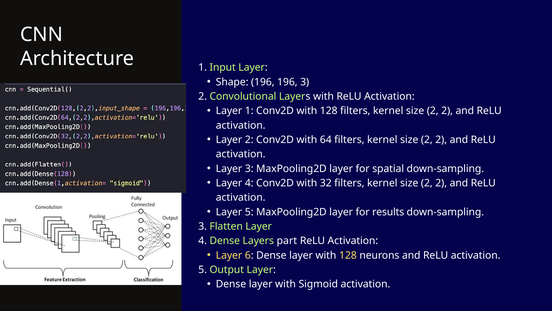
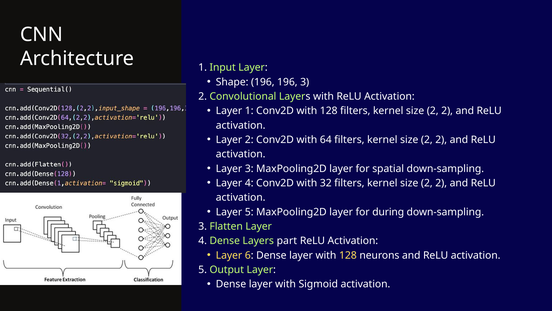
results: results -> during (388, 212)
